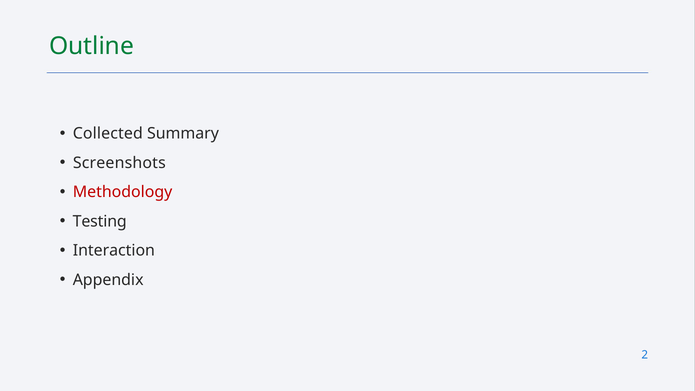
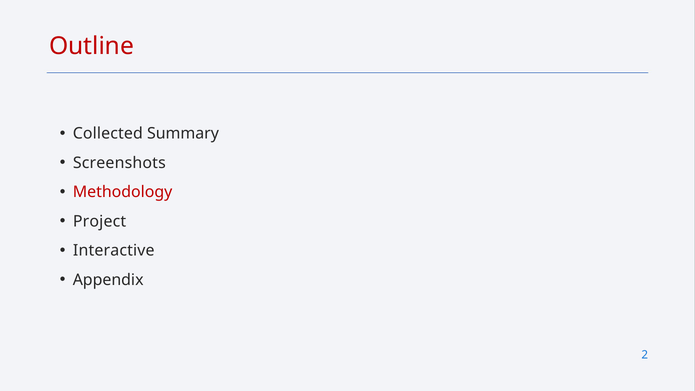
Outline colour: green -> red (92, 46)
Testing: Testing -> Project (100, 221)
Interaction: Interaction -> Interactive (114, 251)
